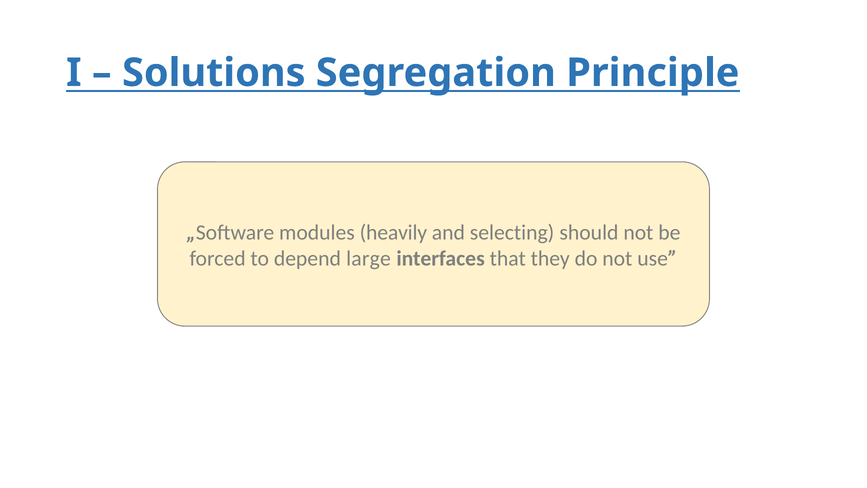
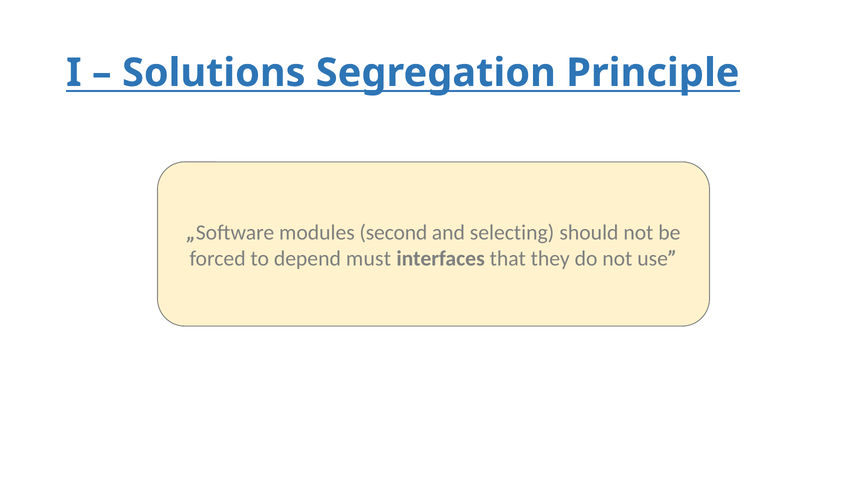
heavily: heavily -> second (393, 232)
large: large -> must (369, 258)
